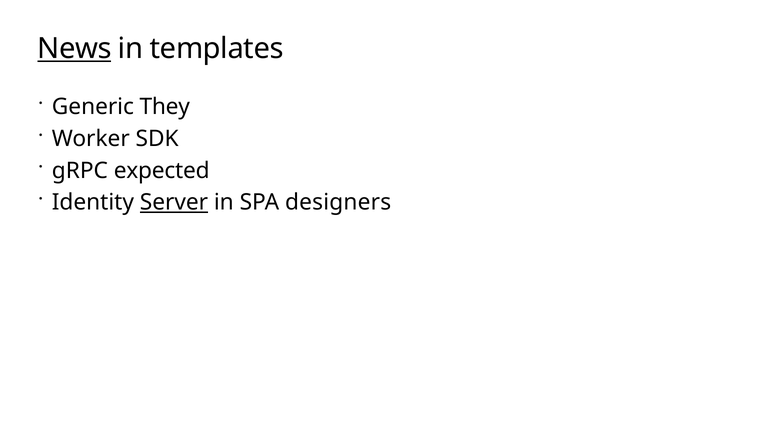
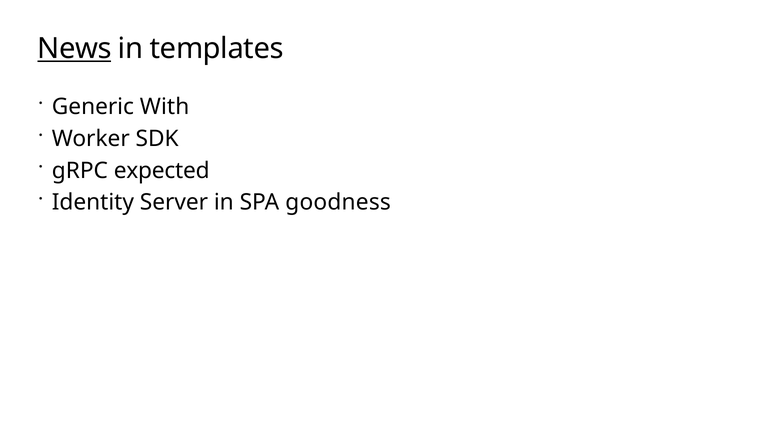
They: They -> With (165, 107)
Server underline: present -> none (174, 202)
designers: designers -> goodness (338, 202)
